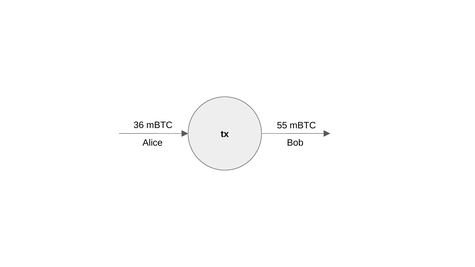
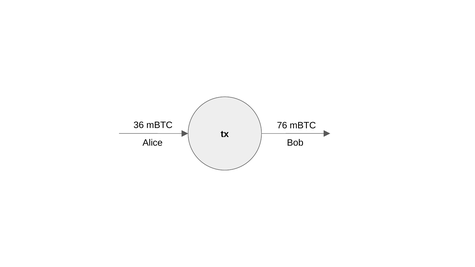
55: 55 -> 76 (282, 126)
